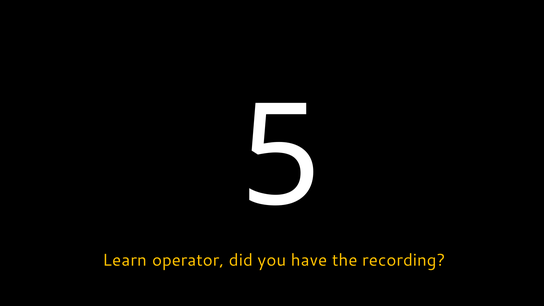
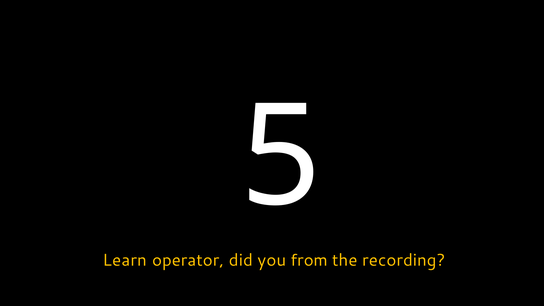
have: have -> from (309, 260)
